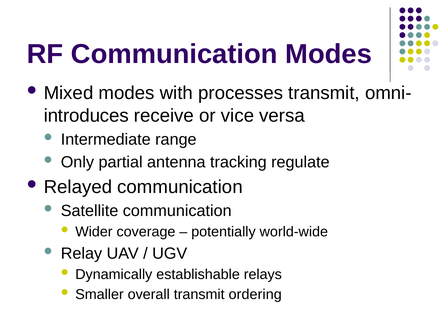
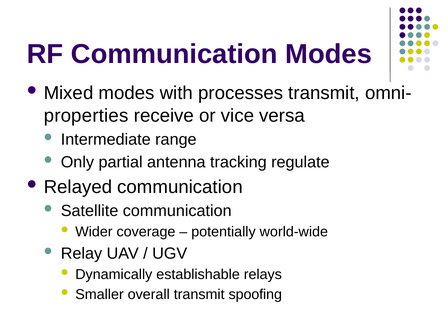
introduces: introduces -> properties (86, 116)
ordering: ordering -> spoofing (255, 295)
